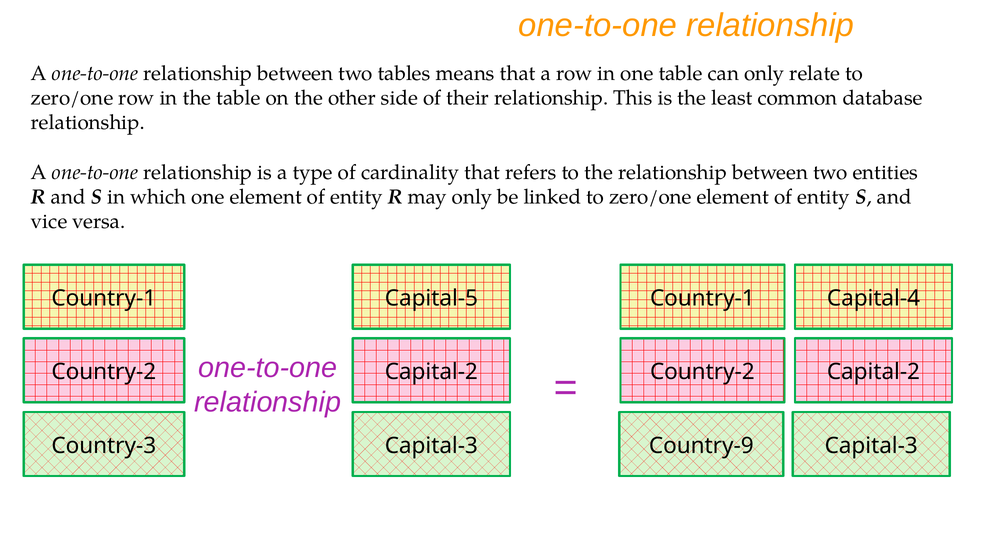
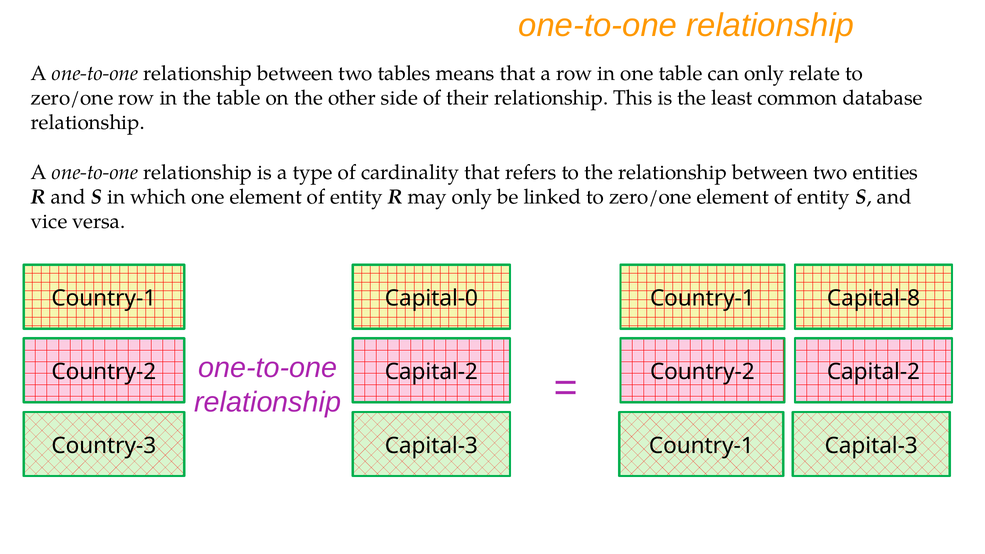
Capital-5: Capital-5 -> Capital-0 (431, 298)
Capital-4: Capital-4 -> Capital-8 (873, 298)
Capital-3 Country-9: Country-9 -> Country-1 (701, 446)
